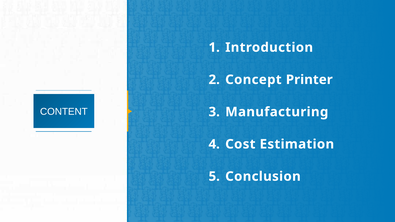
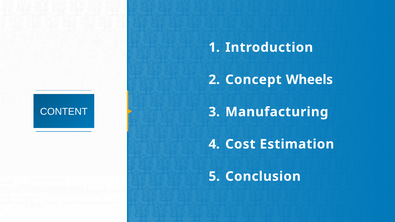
Printer: Printer -> Wheels (309, 80)
